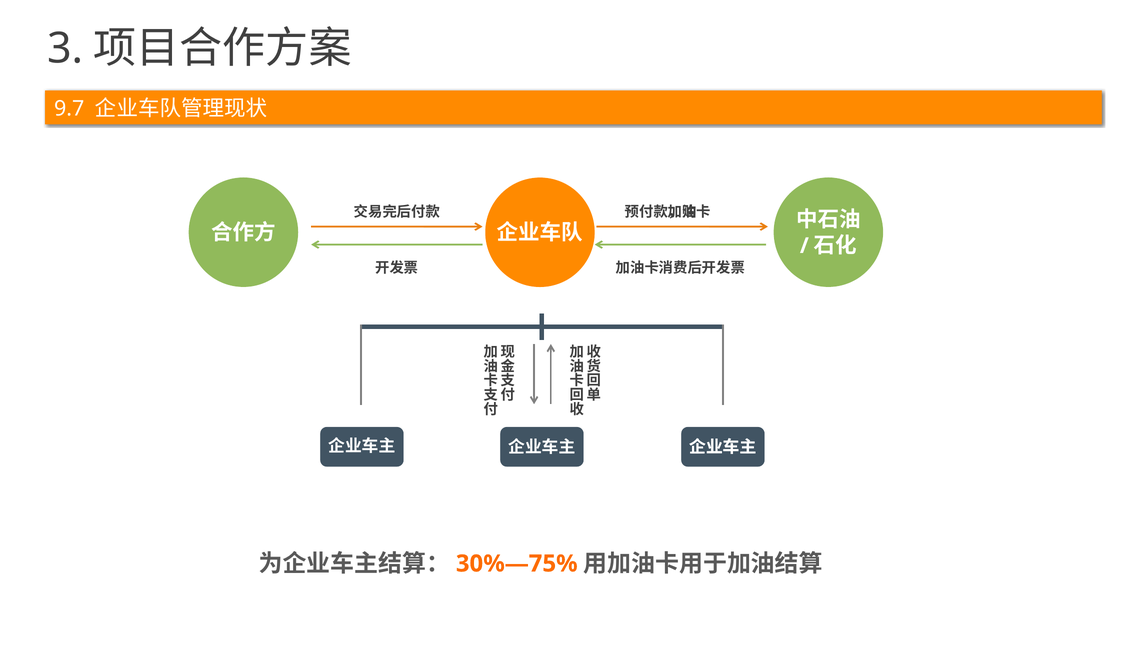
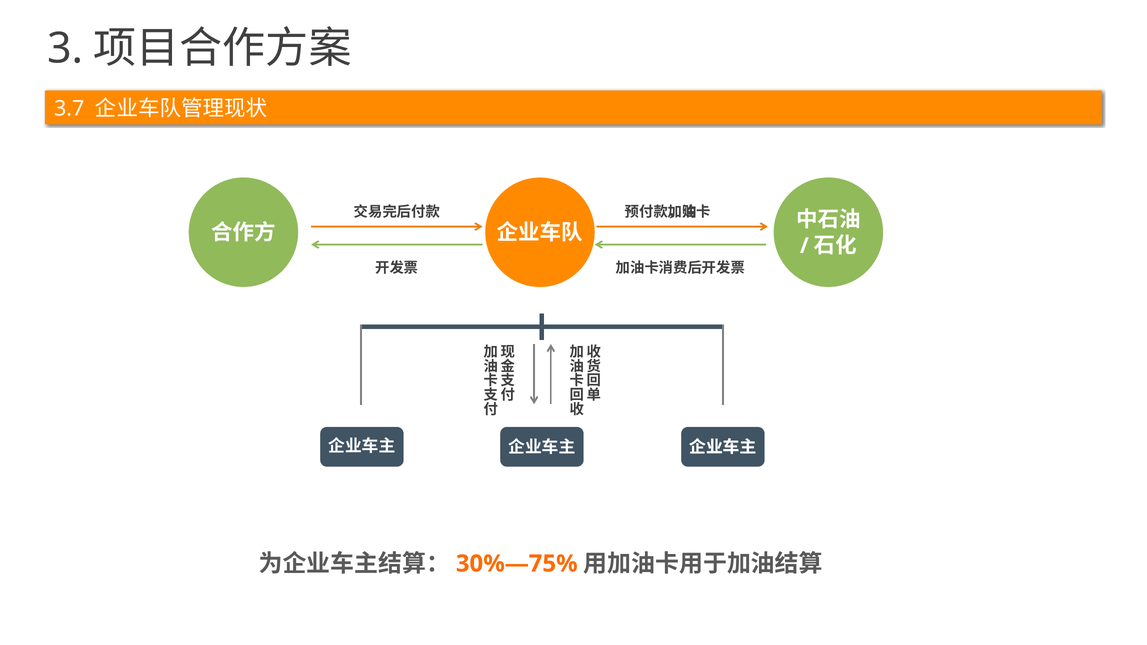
9.7: 9.7 -> 3.7 (69, 109)
